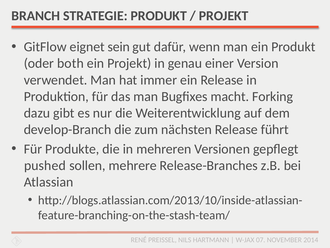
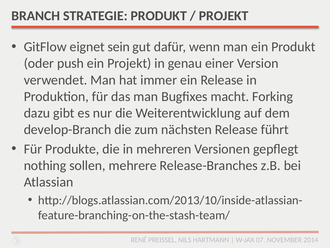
both: both -> push (71, 63)
pushed: pushed -> nothing (45, 165)
